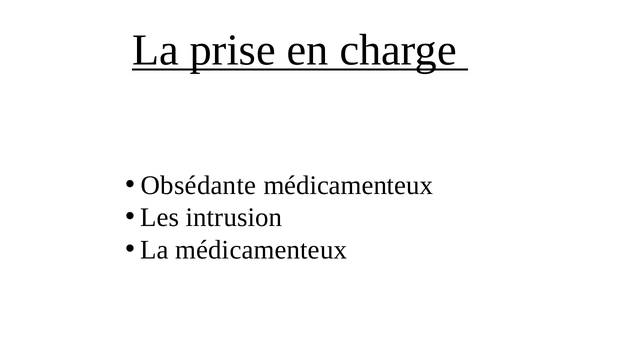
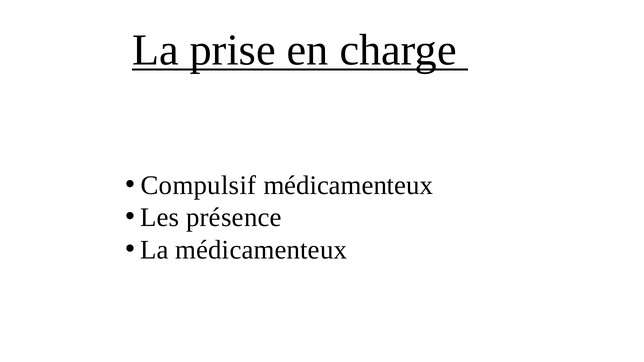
Obsédante: Obsédante -> Compulsif (198, 185)
intrusion: intrusion -> présence (234, 218)
